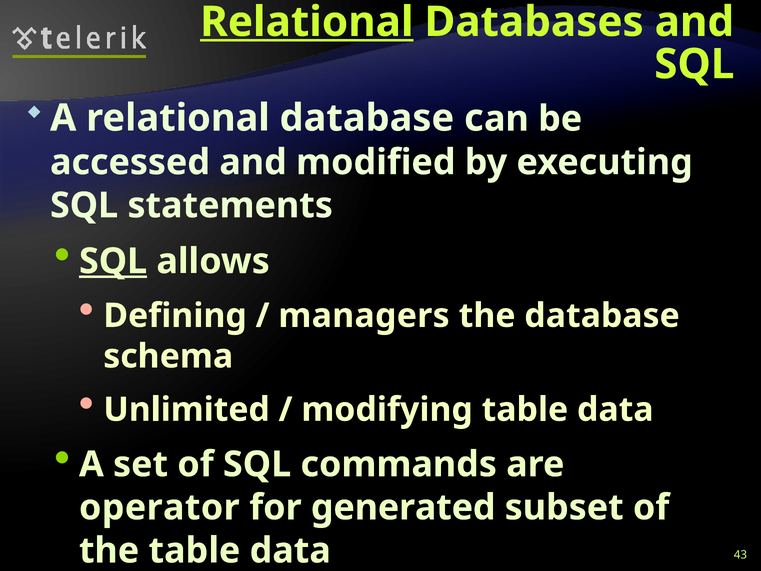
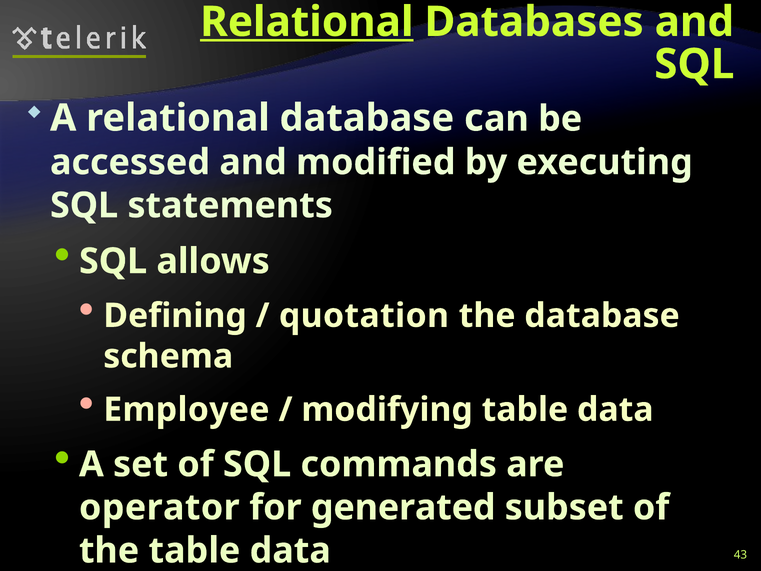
SQL underline: present -> none (113, 261)
managers: managers -> quotation (364, 316)
Unlimited: Unlimited -> Employee (186, 409)
